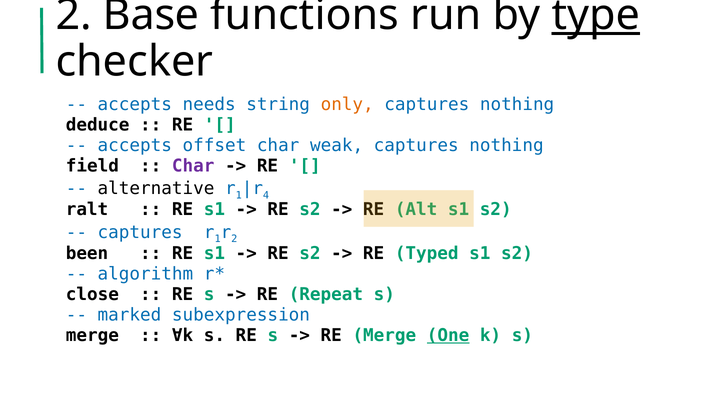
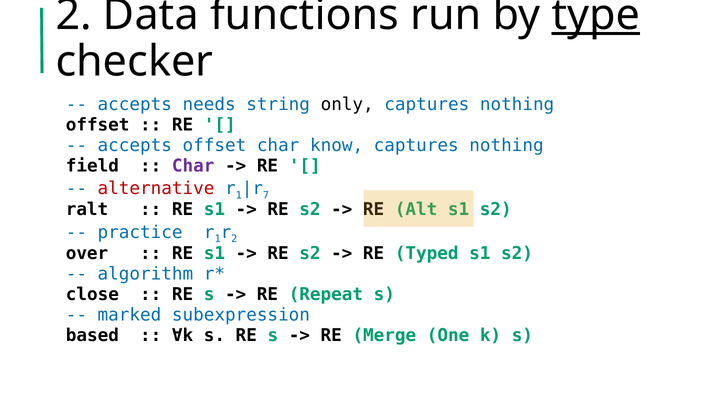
Base: Base -> Data (151, 15)
only colour: orange -> black (347, 104)
deduce: deduce -> offset (98, 125)
weak: weak -> know (337, 145)
alternative colour: black -> red (156, 189)
4: 4 -> 7 (266, 196)
captures: captures -> practice (140, 232)
been: been -> over (87, 253)
merge: merge -> based (92, 336)
One underline: present -> none (448, 336)
